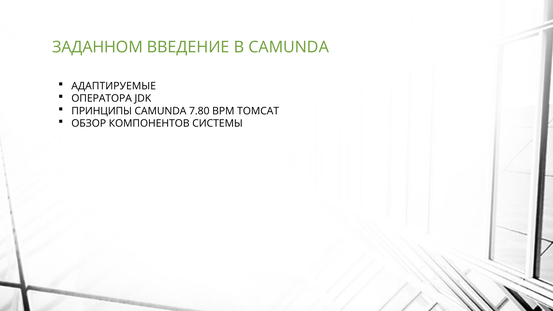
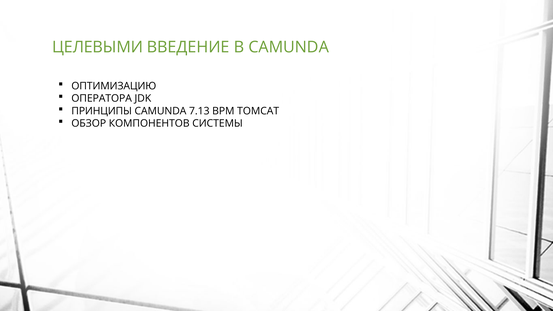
ЗАДАННОМ: ЗАДАННОМ -> ЦЕЛЕВЫМИ (98, 47)
АДАПТИРУЕМЫЕ: АДАПТИРУЕМЫЕ -> ОПТИМИЗАЦИЮ (114, 86)
7.80: 7.80 -> 7.13 (199, 111)
